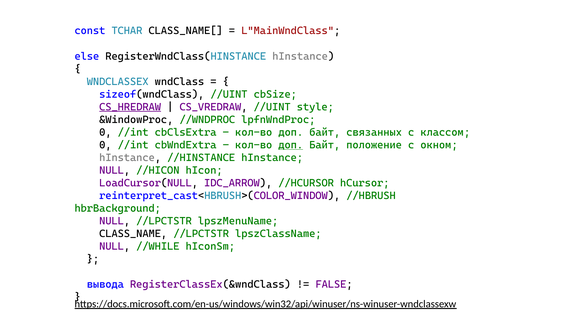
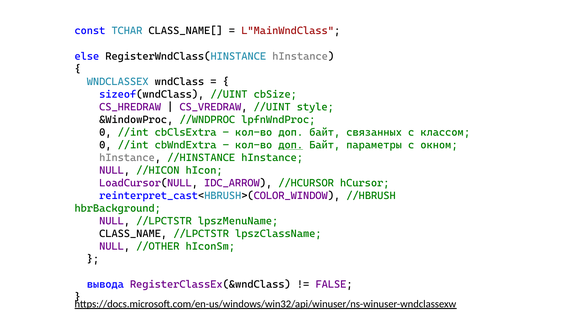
CS_HREDRAW underline: present -> none (130, 107)
положение: положение -> параметры (374, 145)
//WHILE: //WHILE -> //OTHER (158, 246)
